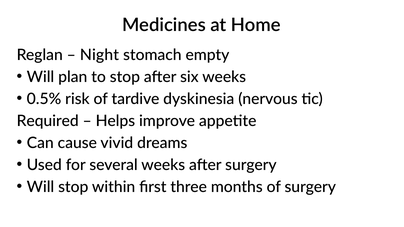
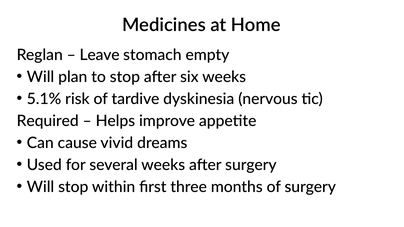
Night: Night -> Leave (100, 55)
0.5%: 0.5% -> 5.1% (44, 99)
